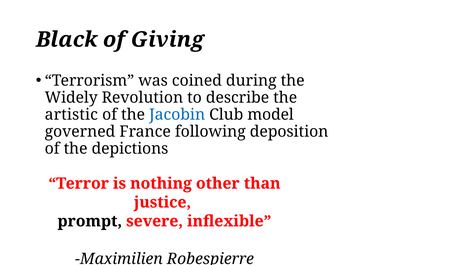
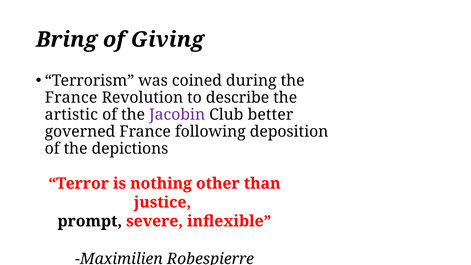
Black: Black -> Bring (67, 40)
Widely: Widely -> France (71, 98)
Jacobin colour: blue -> purple (177, 115)
model: model -> better (270, 115)
